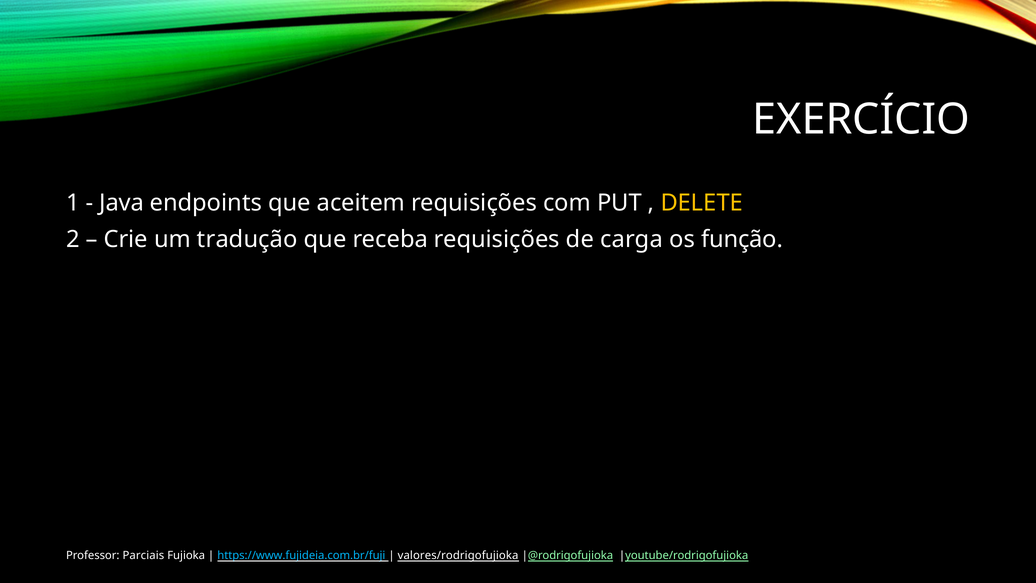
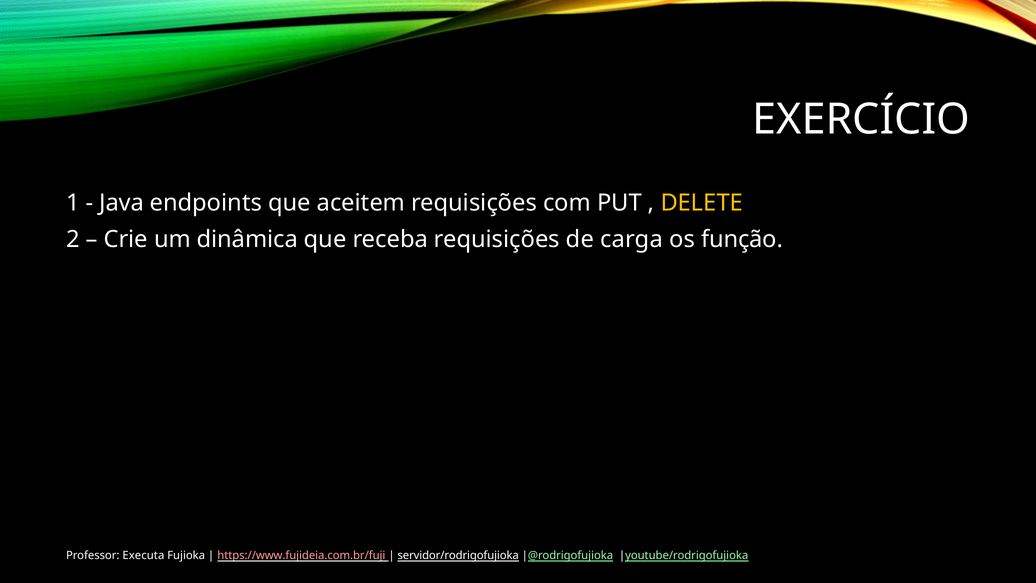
tradução: tradução -> dinâmica (247, 239)
Parciais: Parciais -> Executa (143, 555)
https://www.fujideia.com.br/fuji colour: light blue -> pink (301, 555)
valores/rodrigofujioka: valores/rodrigofujioka -> servidor/rodrigofujioka (458, 555)
